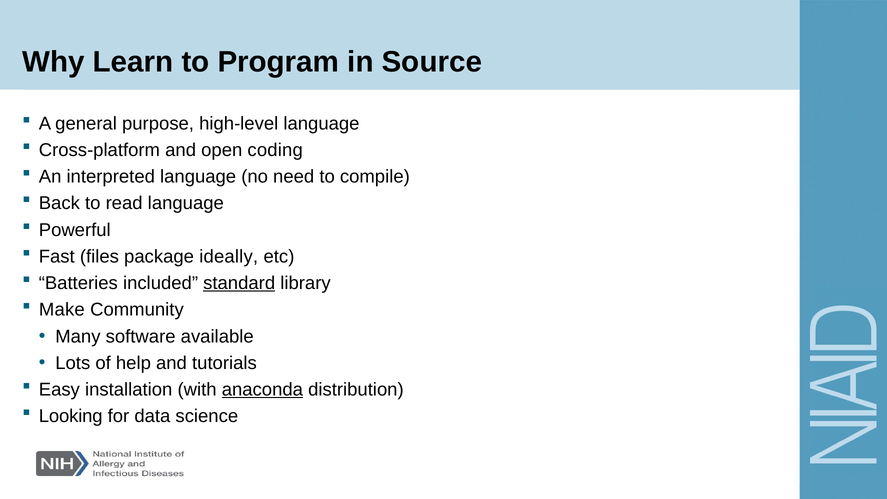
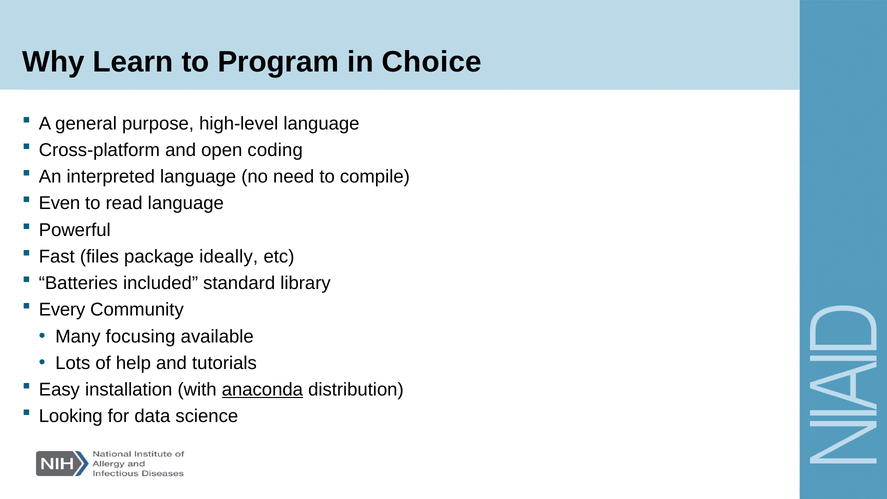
Source: Source -> Choice (432, 62)
Back: Back -> Even (59, 203)
standard underline: present -> none (239, 283)
Make: Make -> Every (62, 310)
software: software -> focusing (141, 336)
